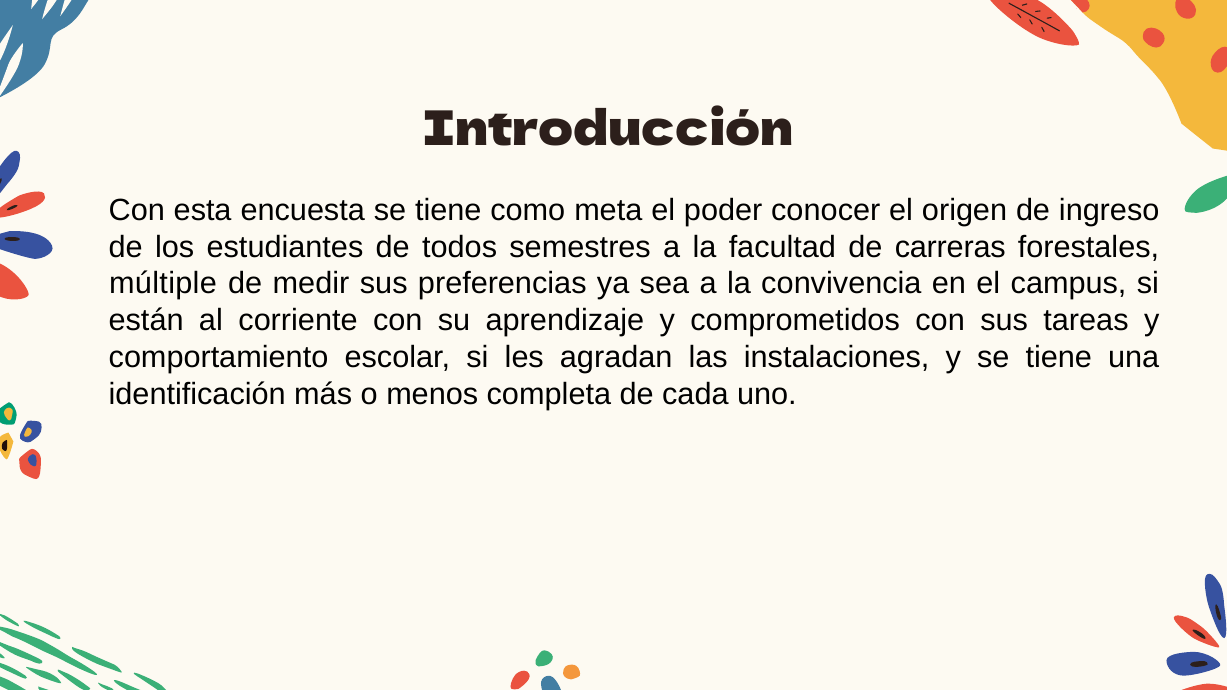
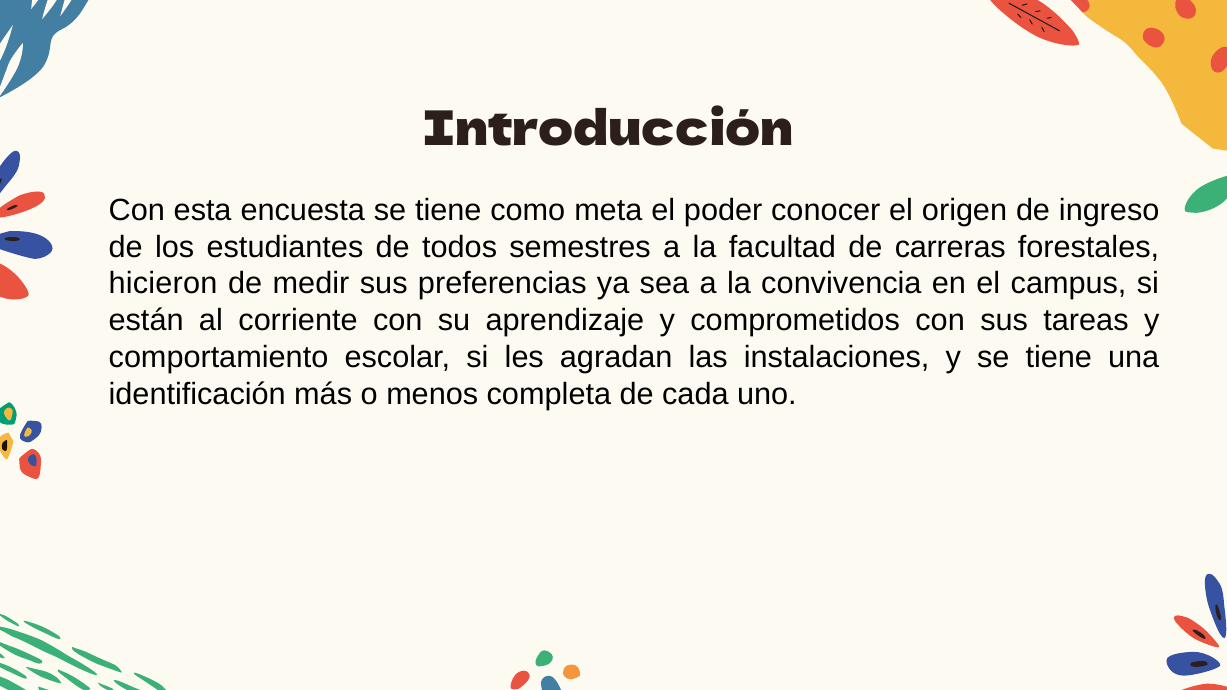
múltiple: múltiple -> hicieron (163, 284)
